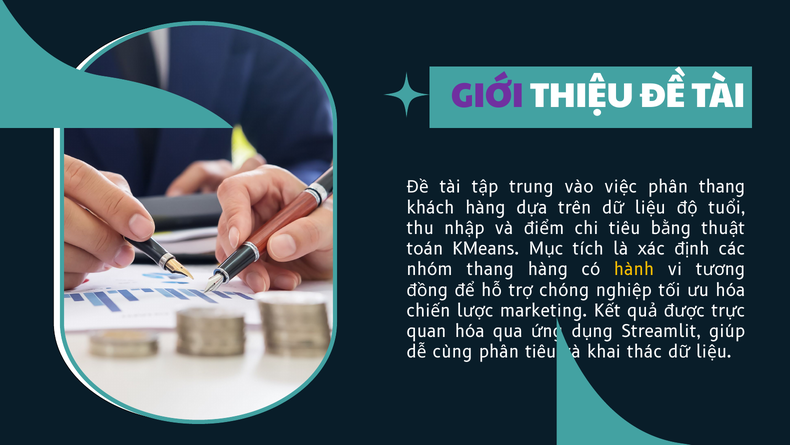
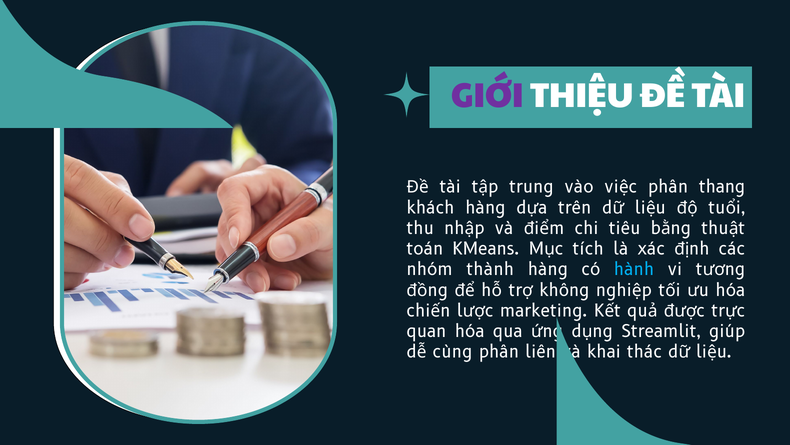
nhóm thang: thang -> thành (490, 269)
hành colour: yellow -> light blue (634, 269)
chóng: chóng -> không (564, 290)
phân tiêu: tiêu -> liên (541, 352)
